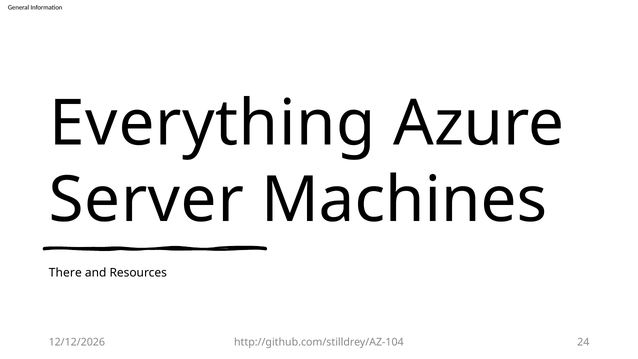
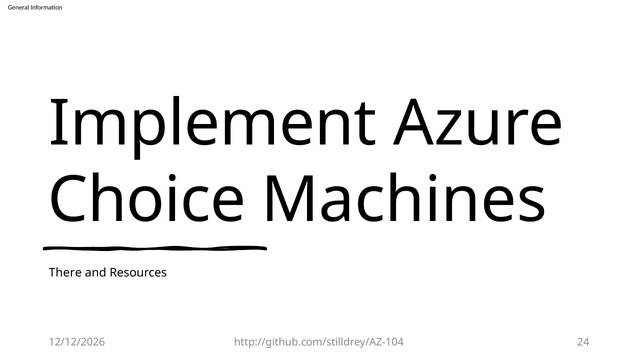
Everything: Everything -> Implement (213, 124)
Server: Server -> Choice (147, 200)
